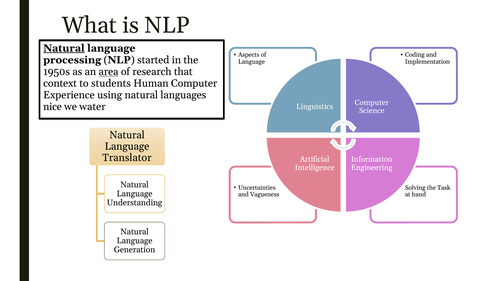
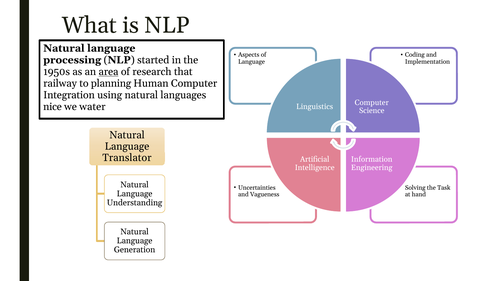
Natural underline: present -> none (64, 48)
context: context -> railway (60, 83)
students: students -> planning (111, 83)
Experience: Experience -> Integration (69, 95)
